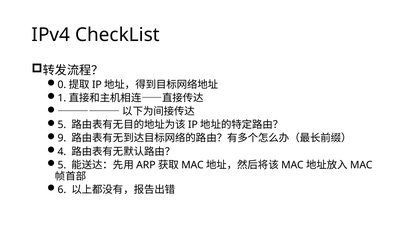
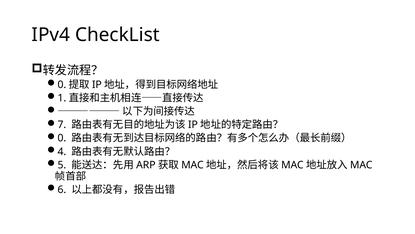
5: 5 -> 7 (62, 125)
9: 9 -> 0 (62, 138)
